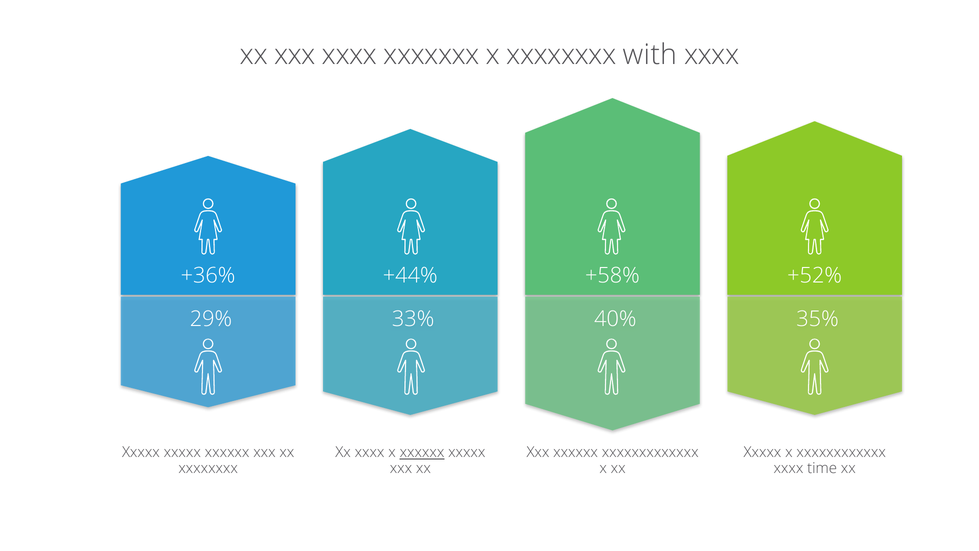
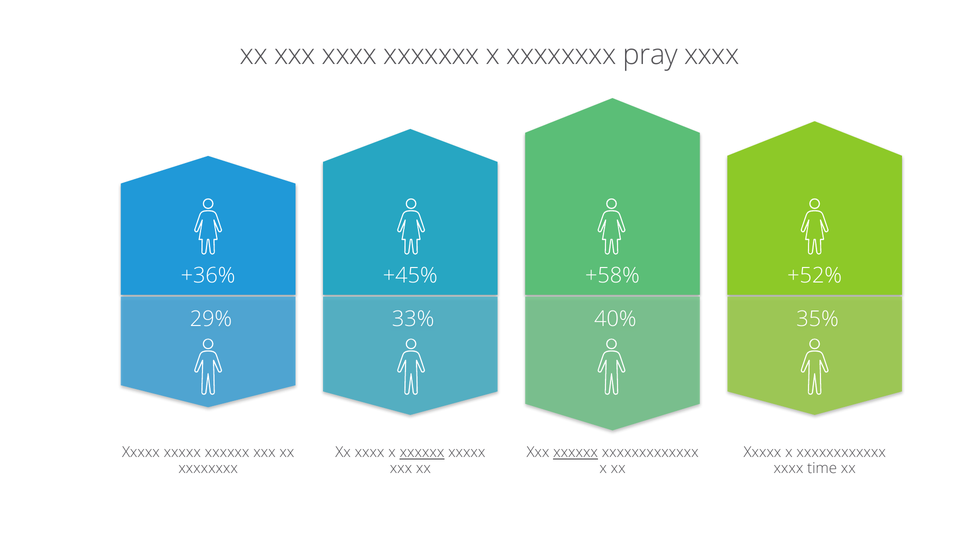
with: with -> pray (650, 55)
+44%: +44% -> +45% (410, 275)
xxxxxx underline: none -> present (576, 452)
